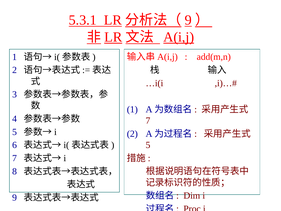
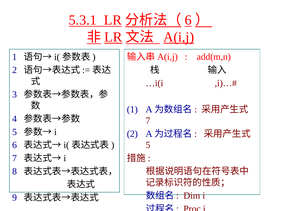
9: 9 -> 6 (188, 20)
